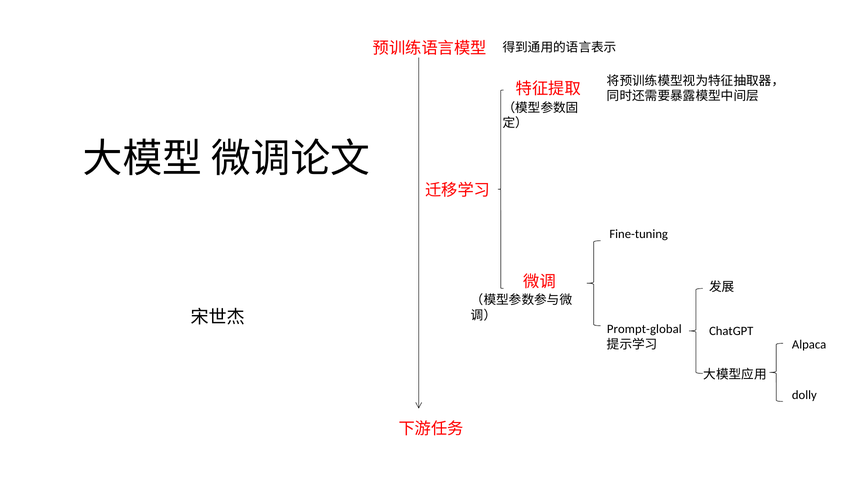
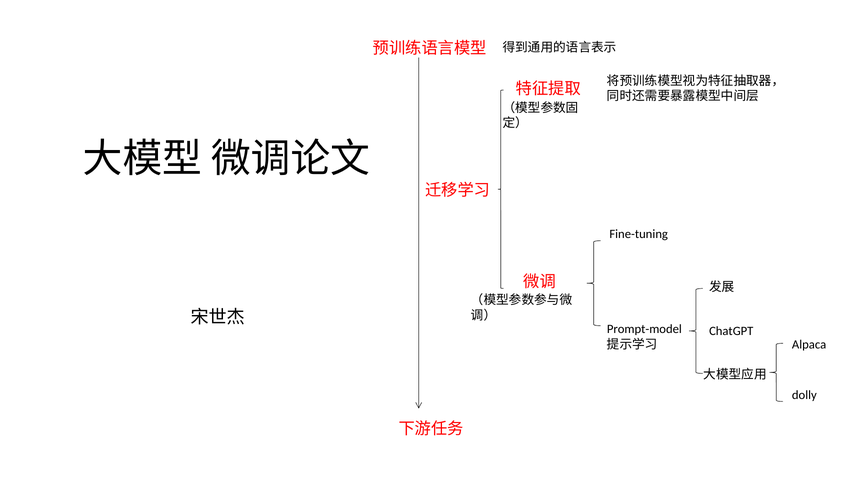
Prompt-global: Prompt-global -> Prompt-model (644, 329)
